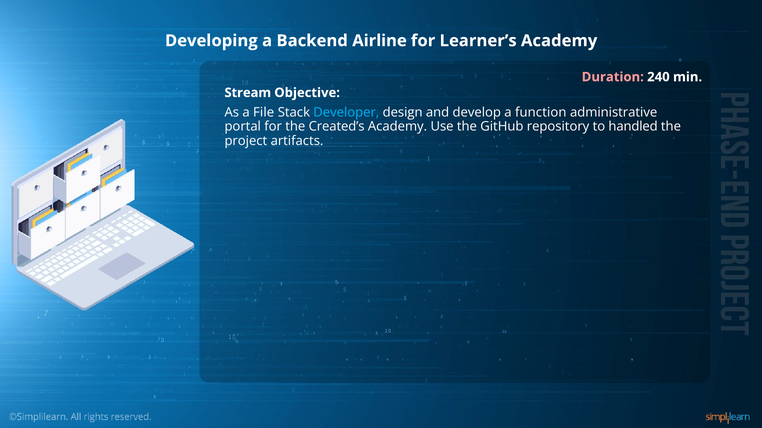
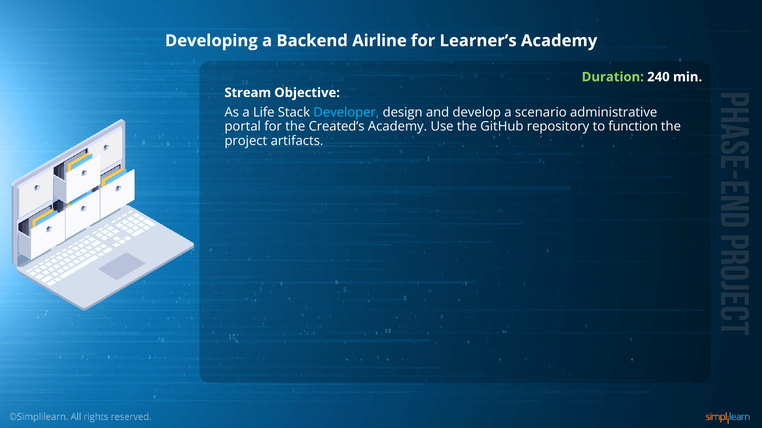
Duration colour: pink -> light green (613, 77)
File: File -> Life (264, 113)
function: function -> scenario (541, 113)
handled: handled -> function (633, 127)
